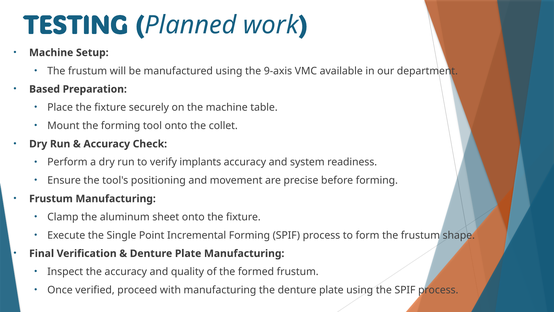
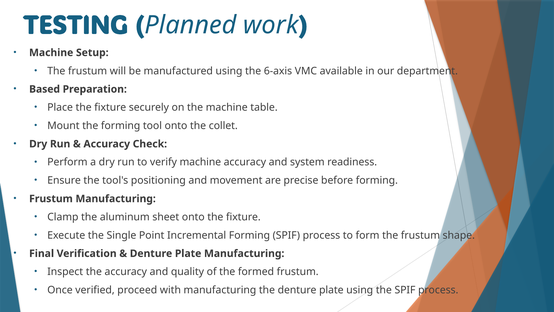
9-axis: 9-axis -> 6-axis (278, 71)
verify implants: implants -> machine (200, 162)
